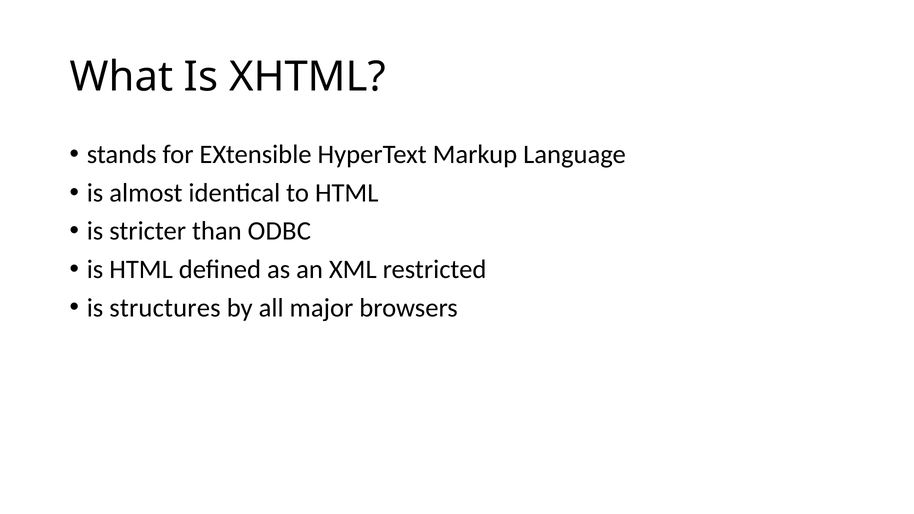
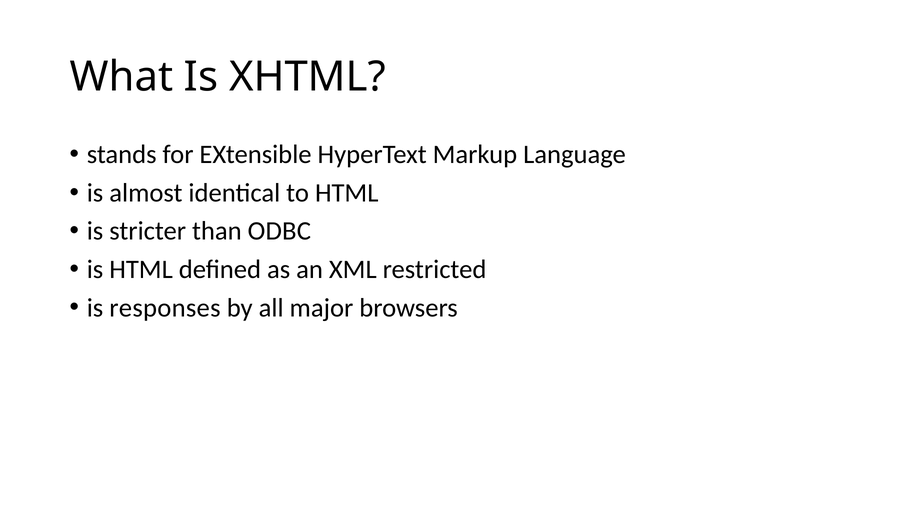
structures: structures -> responses (165, 308)
